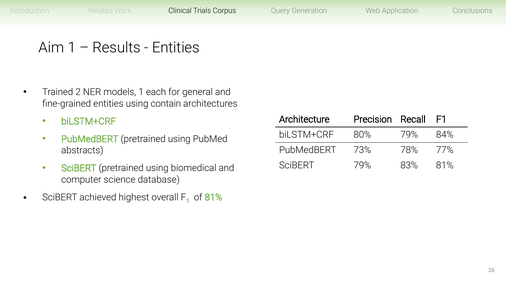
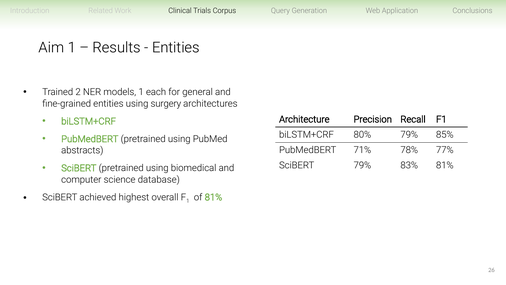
contain: contain -> surgery (166, 103)
84%: 84% -> 85% (445, 134)
73%: 73% -> 71% (362, 150)
